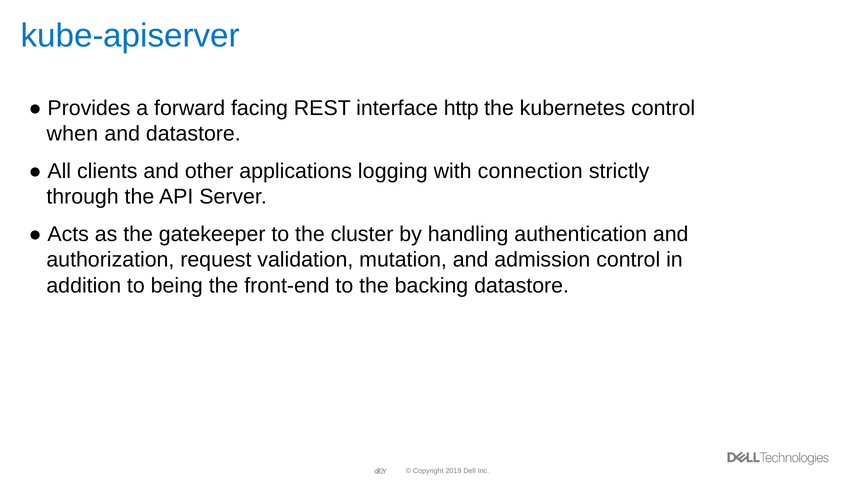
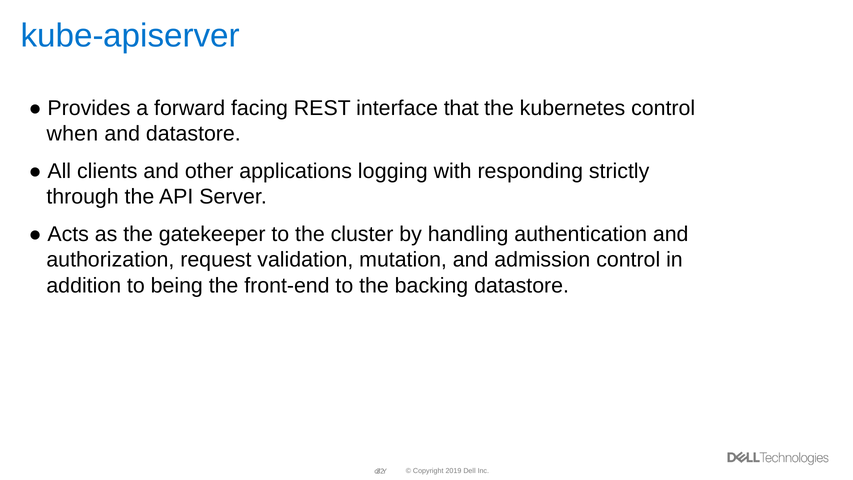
http: http -> that (461, 108)
connection: connection -> responding (530, 171)
